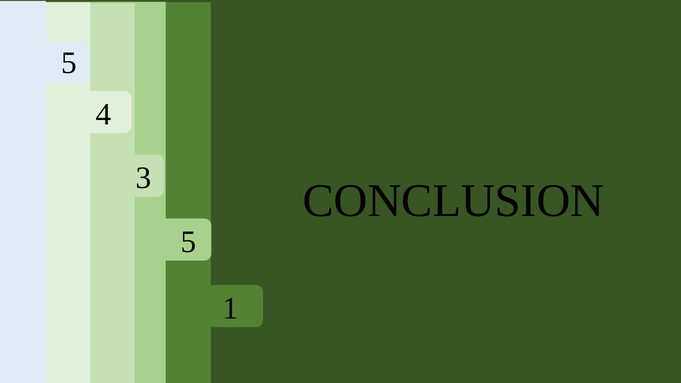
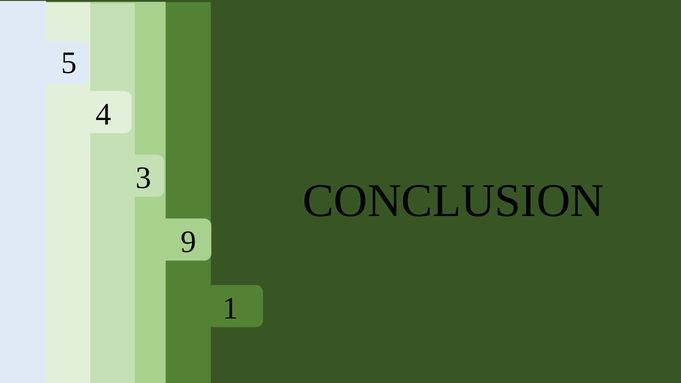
5: 5 -> 9 (189, 242)
